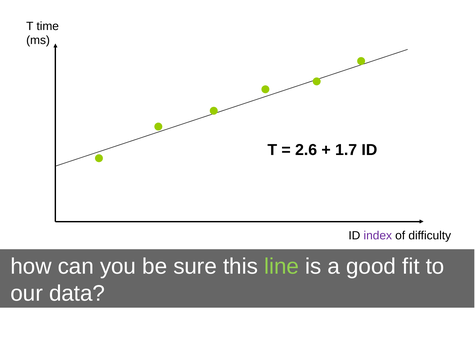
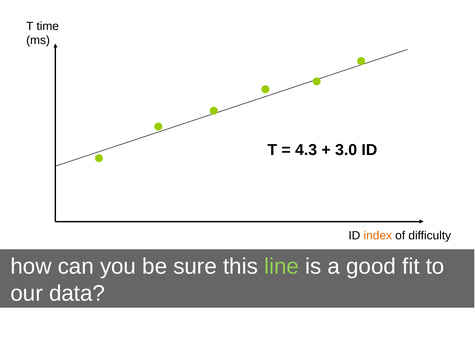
2.6: 2.6 -> 4.3 (306, 150)
1.7: 1.7 -> 3.0 (346, 150)
index colour: purple -> orange (378, 236)
